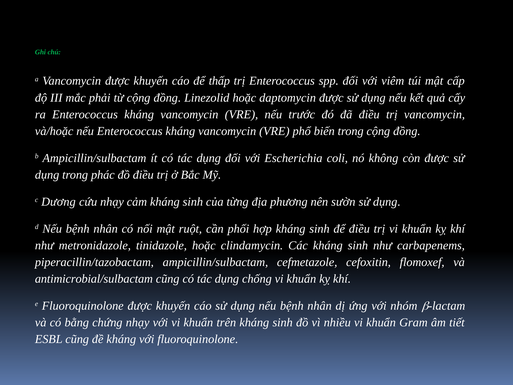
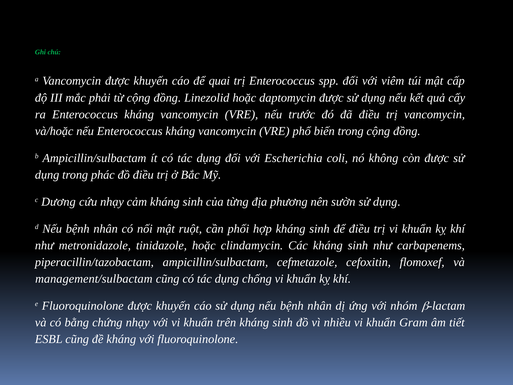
thấp: thấp -> quai (219, 81)
antimicrobial/sulbactam: antimicrobial/sulbactam -> management/sulbactam (94, 279)
